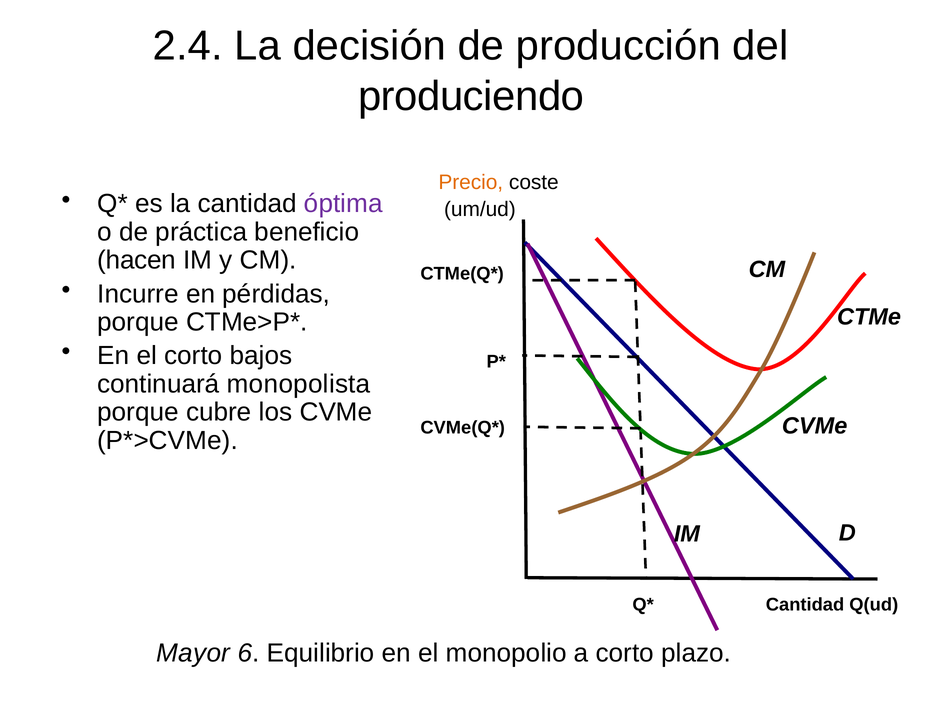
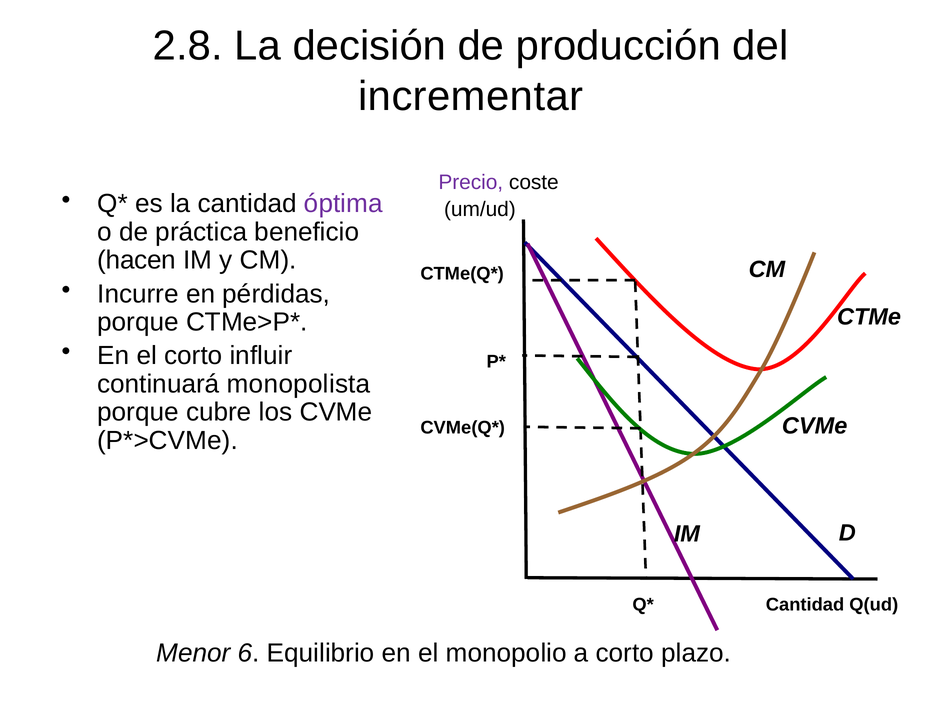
2.4: 2.4 -> 2.8 (188, 46)
produciendo: produciendo -> incrementar (471, 96)
Precio colour: orange -> purple (471, 182)
bajos: bajos -> influir (261, 355)
Mayor: Mayor -> Menor (193, 653)
